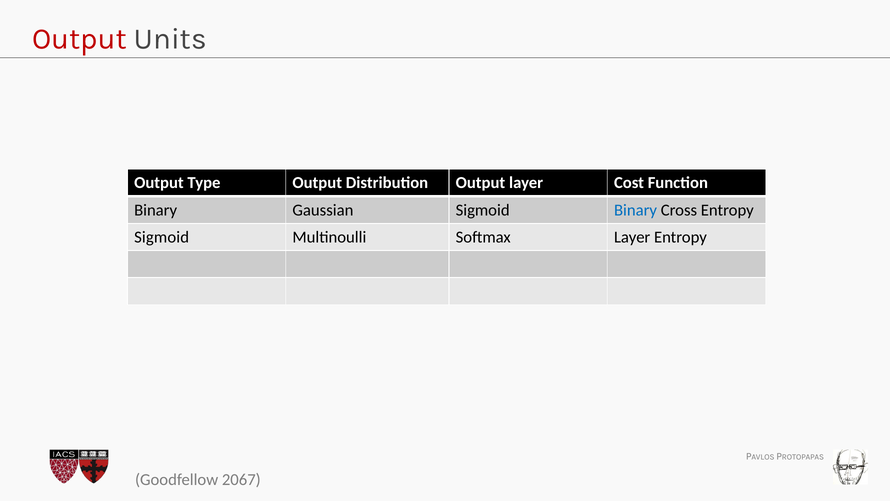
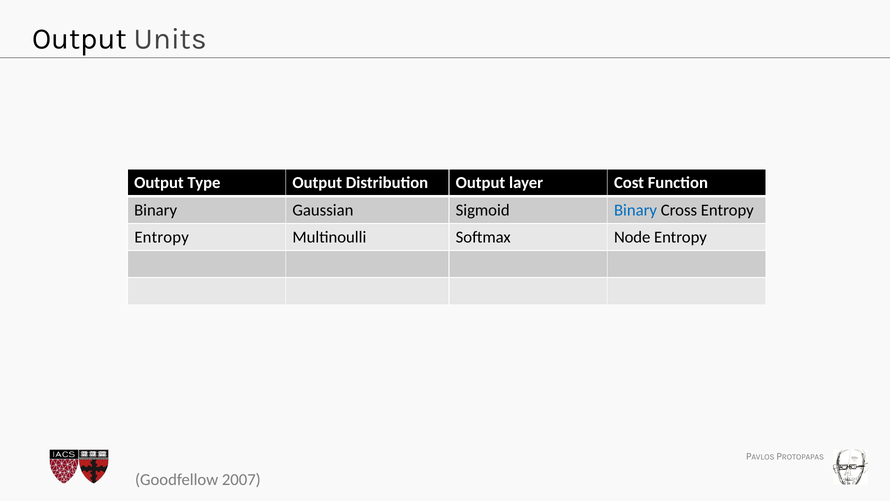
Output colour: red -> black (79, 39)
Sigmoid: Sigmoid -> Entropy (162, 237)
Softmax Layer: Layer -> Node (632, 237)
2067: 2067 -> 2007 (241, 479)
